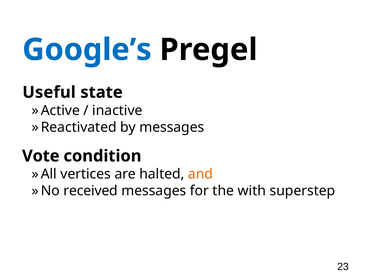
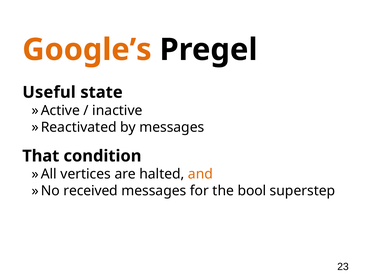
Google’s colour: blue -> orange (87, 50)
Vote: Vote -> That (41, 156)
with: with -> bool (252, 190)
